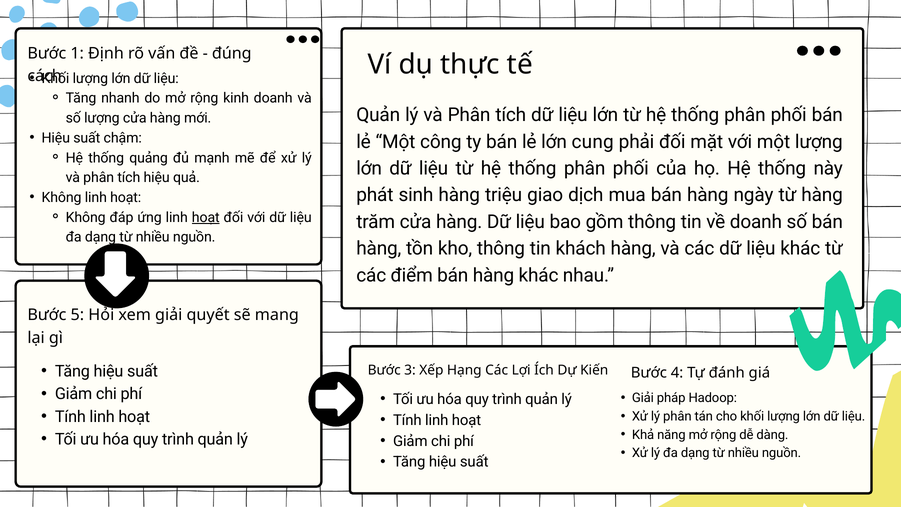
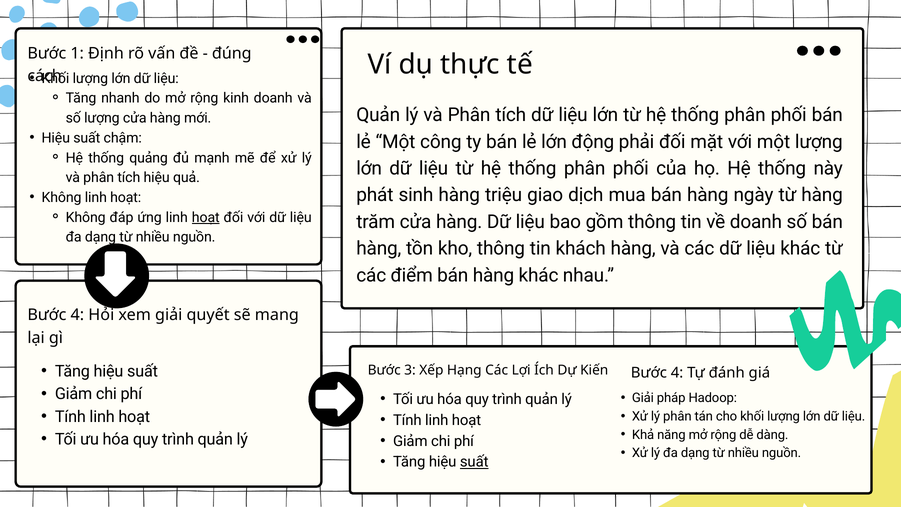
cung: cung -> động (593, 142)
5: 5 -> 4 (77, 315)
suất underline: none -> present (474, 462)
